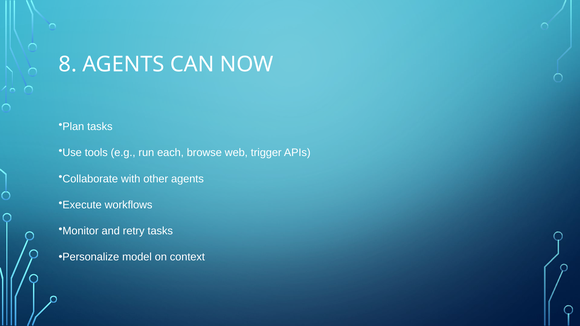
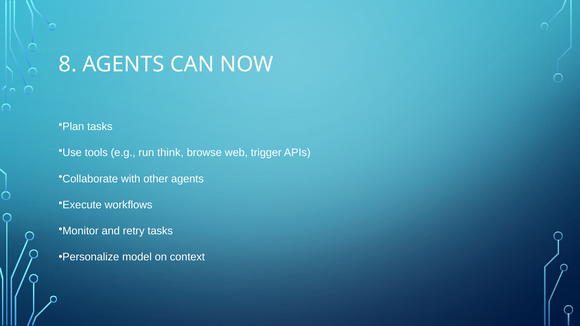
each: each -> think (170, 153)
